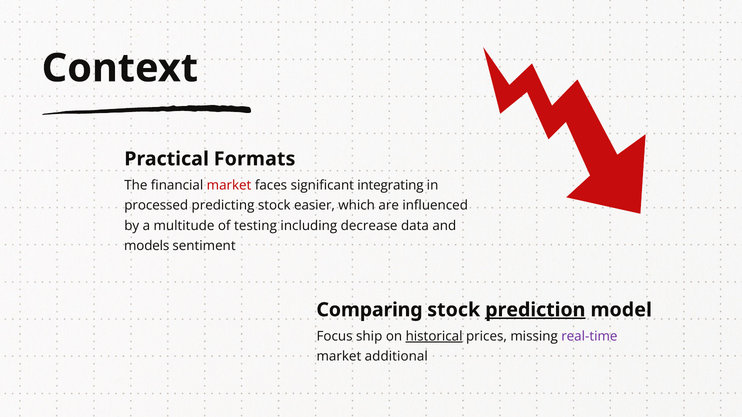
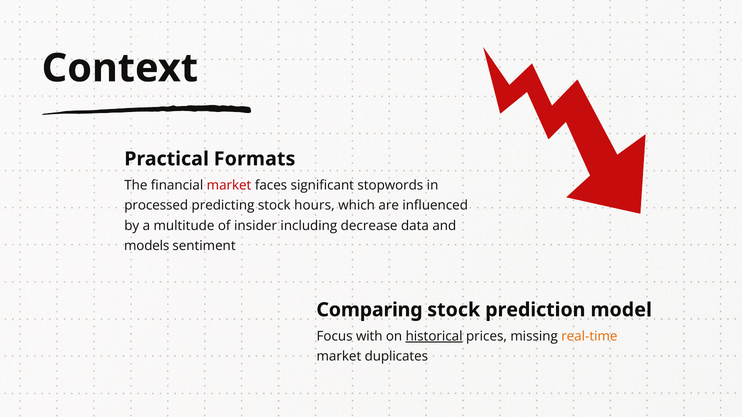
integrating: integrating -> stopwords (390, 186)
easier: easier -> hours (314, 206)
testing: testing -> insider (255, 226)
prediction underline: present -> none (535, 310)
ship: ship -> with (369, 337)
real-time colour: purple -> orange (589, 337)
additional: additional -> duplicates (396, 357)
